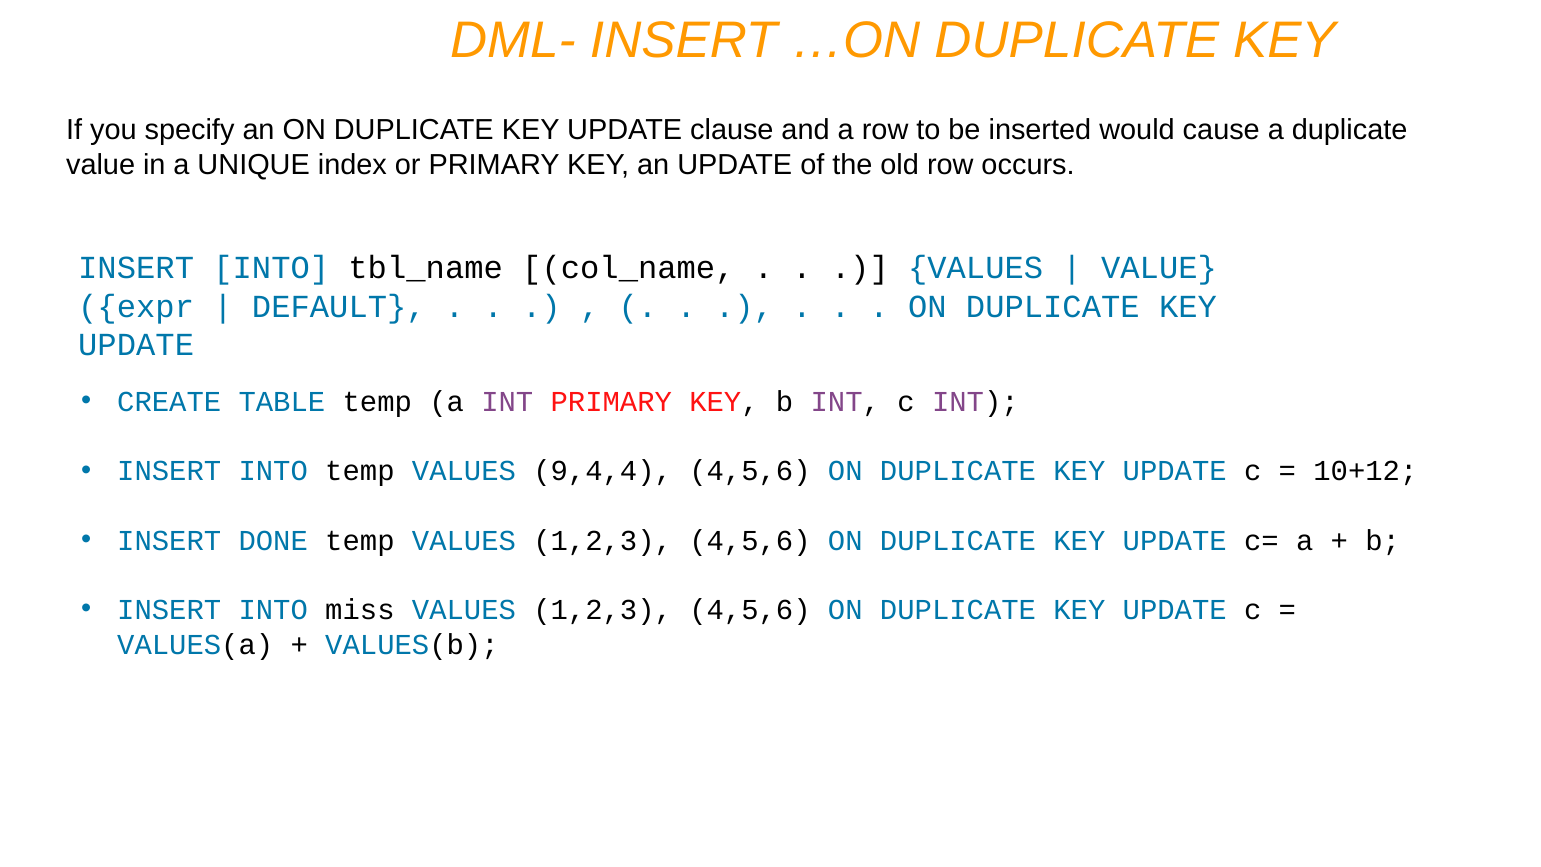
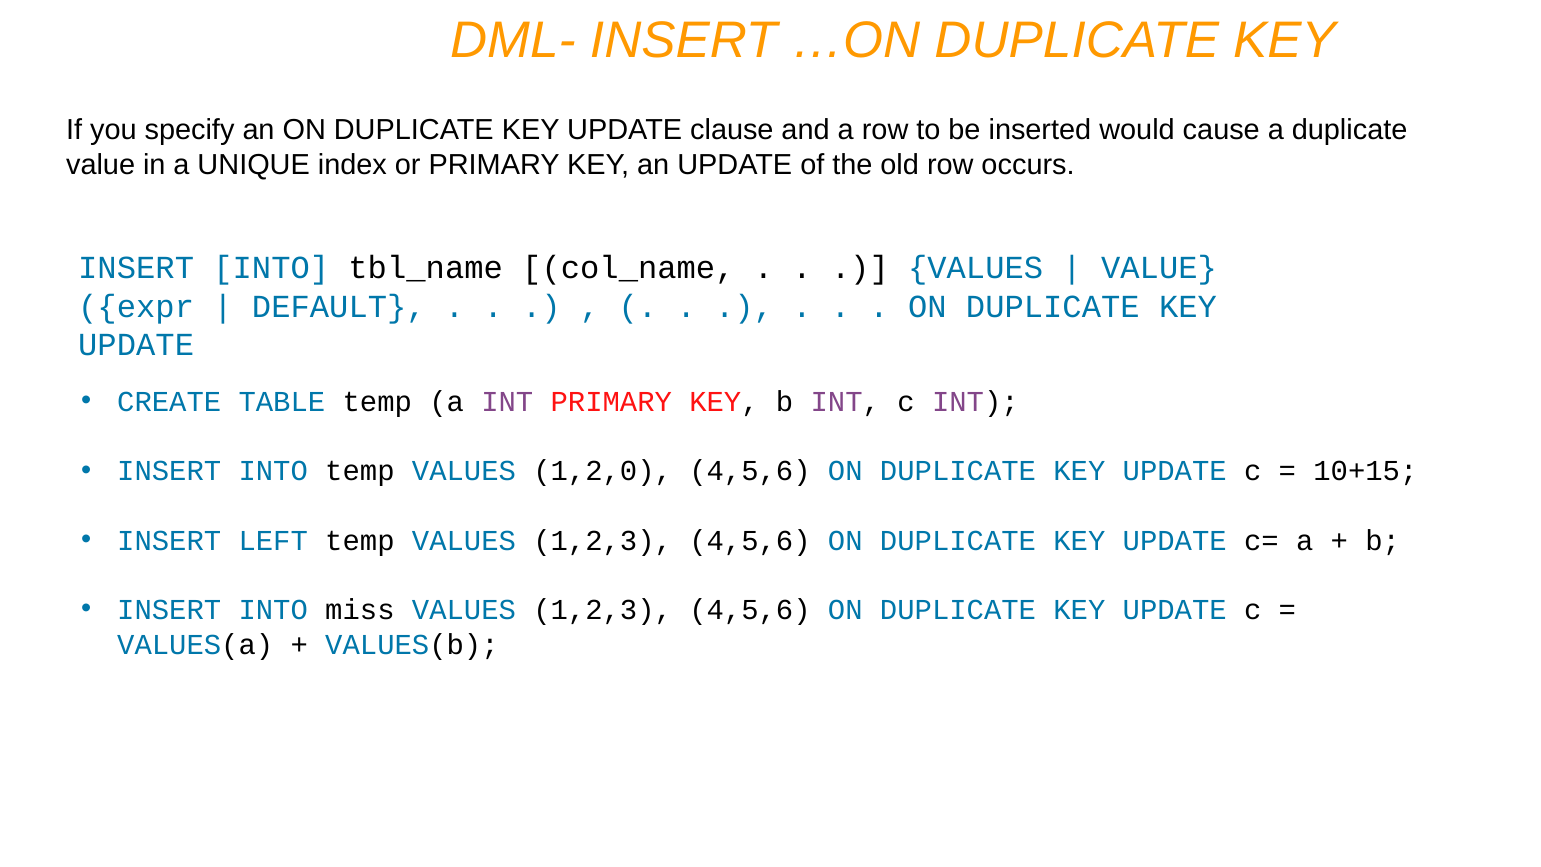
9,4,4: 9,4,4 -> 1,2,0 (603, 471)
10+12: 10+12 -> 10+15 (1365, 471)
DONE: DONE -> LEFT (273, 540)
